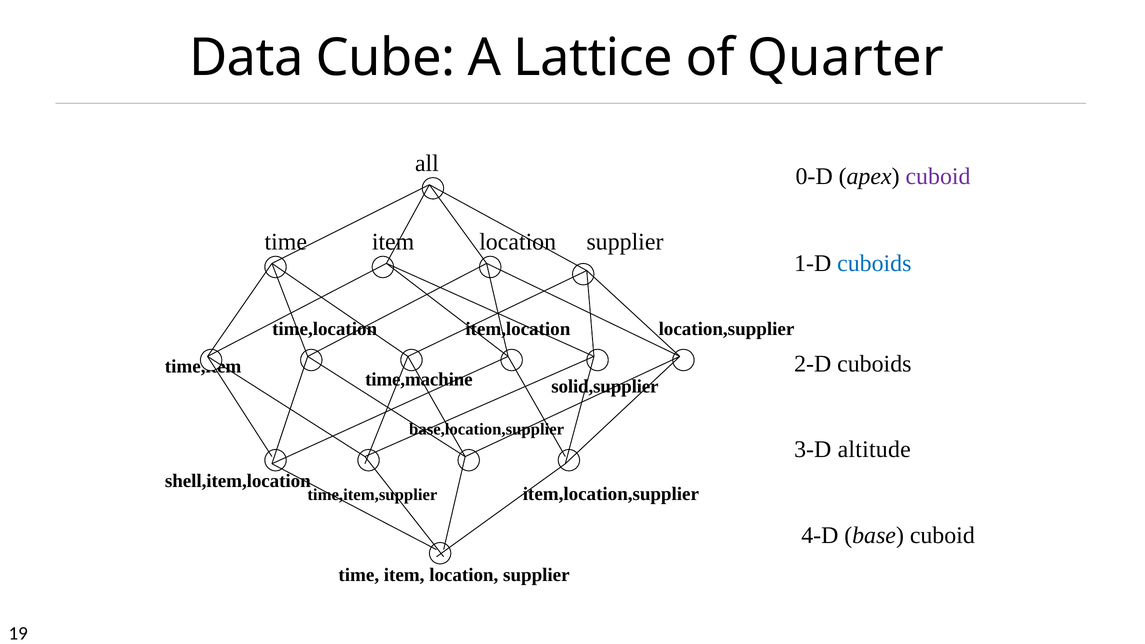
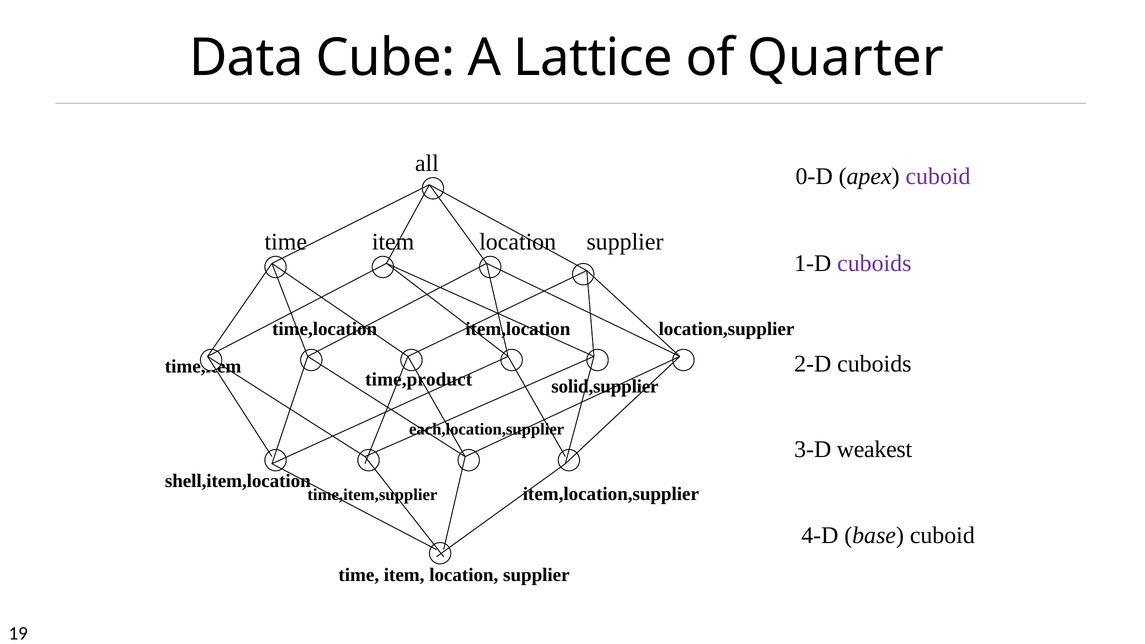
cuboids colour: blue -> purple (874, 264)
time,machine: time,machine -> time,product (419, 379)
base,location,supplier: base,location,supplier -> each,location,supplier (487, 429)
altitude: altitude -> weakest (874, 450)
